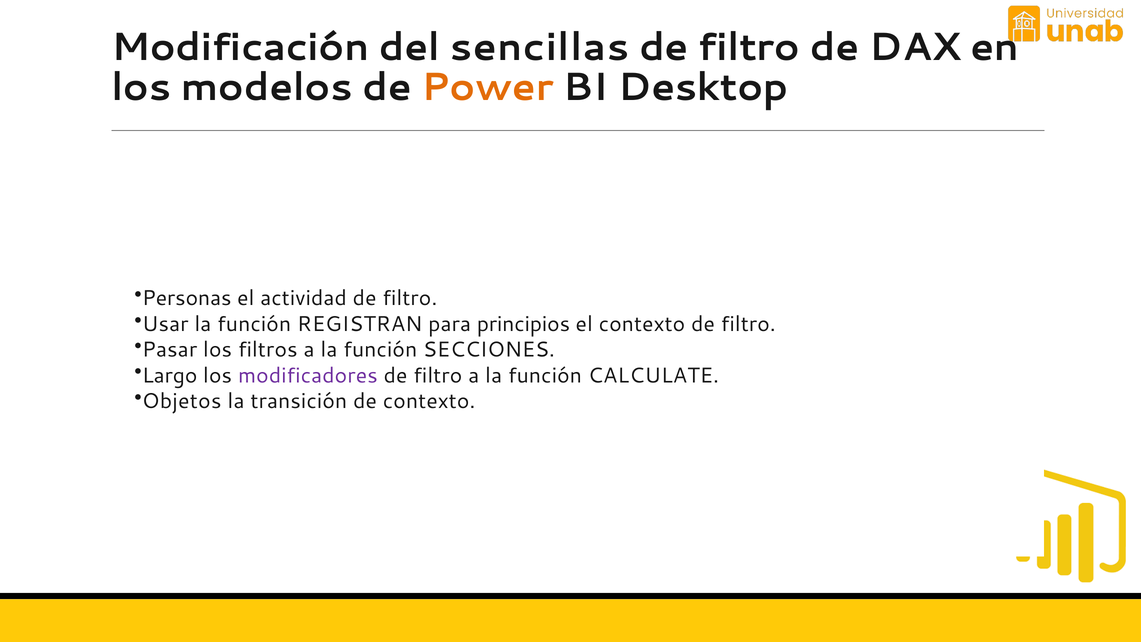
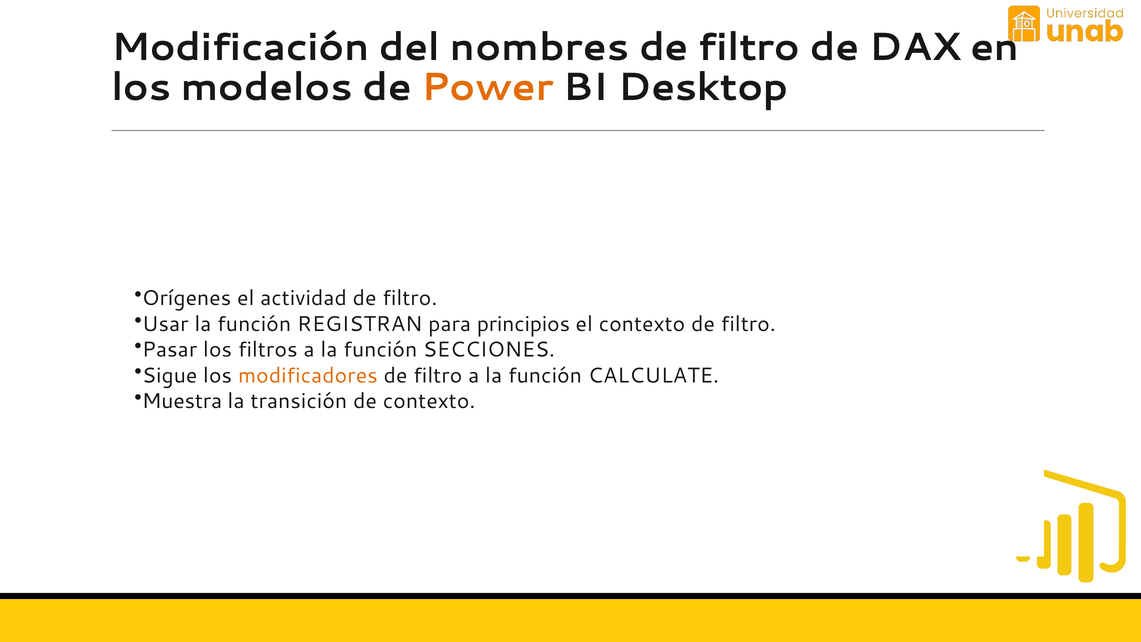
sencillas: sencillas -> nombres (540, 48)
Personas: Personas -> Orígenes (187, 298)
Largo: Largo -> Sigue (170, 375)
modificadores colour: purple -> orange (308, 375)
Objetos: Objetos -> Muestra (182, 401)
